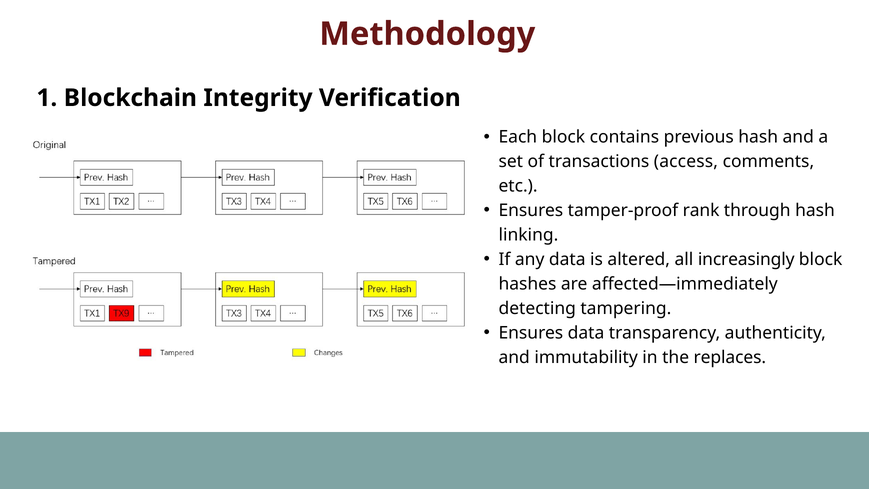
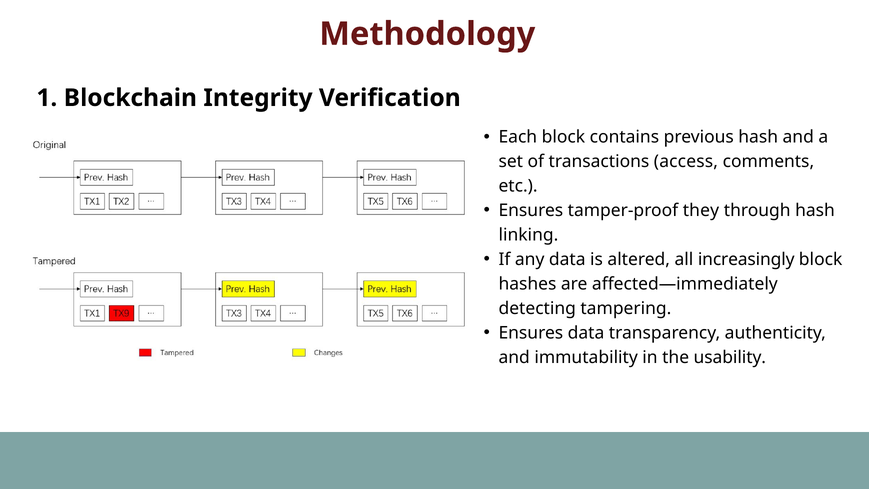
rank: rank -> they (701, 210)
replaces: replaces -> usability (730, 357)
